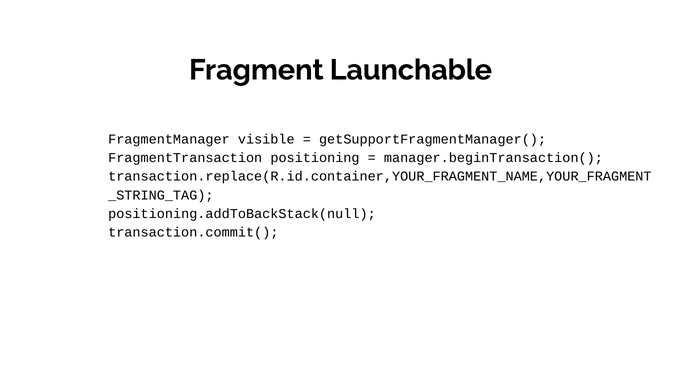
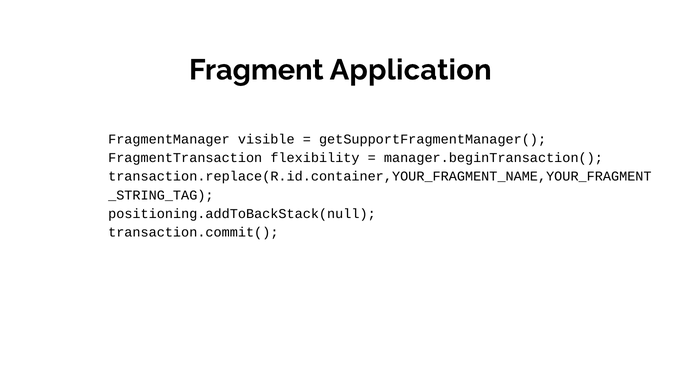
Launchable: Launchable -> Application (411, 70)
positioning: positioning -> flexibility (315, 158)
